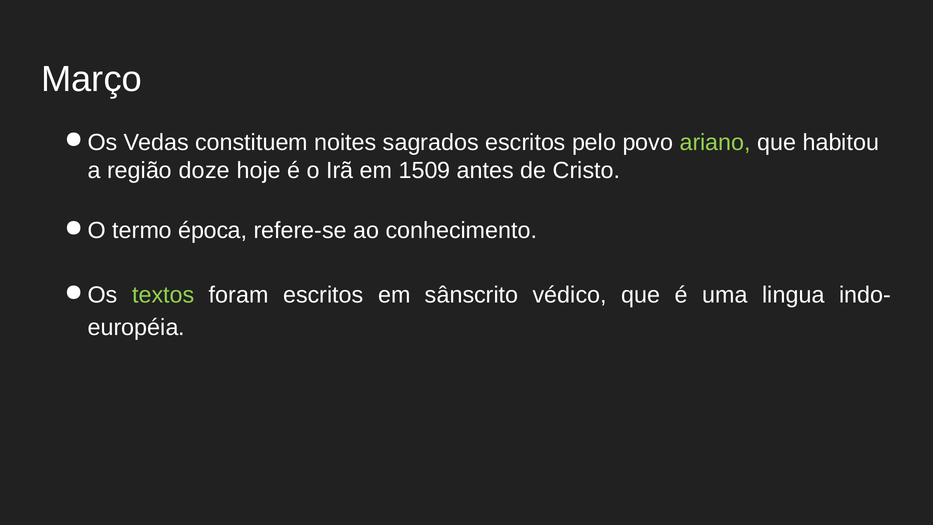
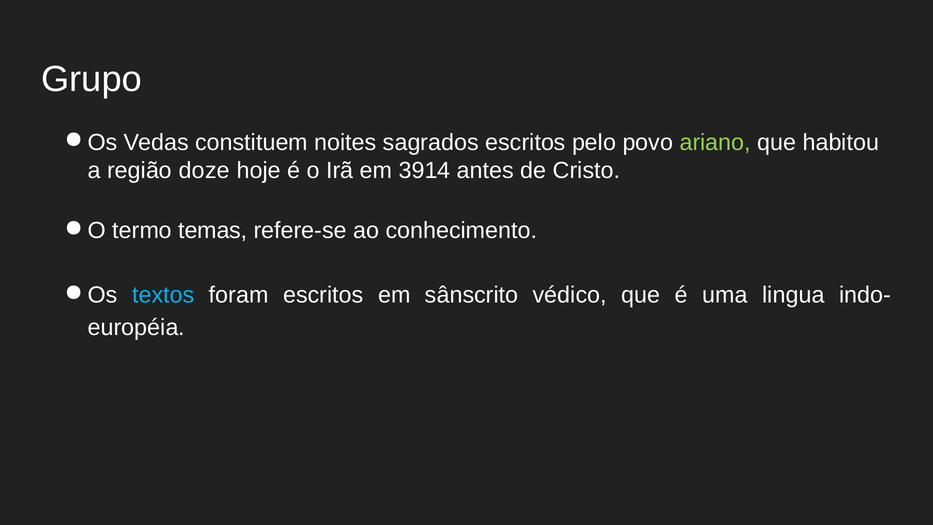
Março: Março -> Grupo (91, 79)
1509: 1509 -> 3914 (425, 171)
época: época -> temas (213, 231)
textos colour: light green -> light blue (163, 295)
